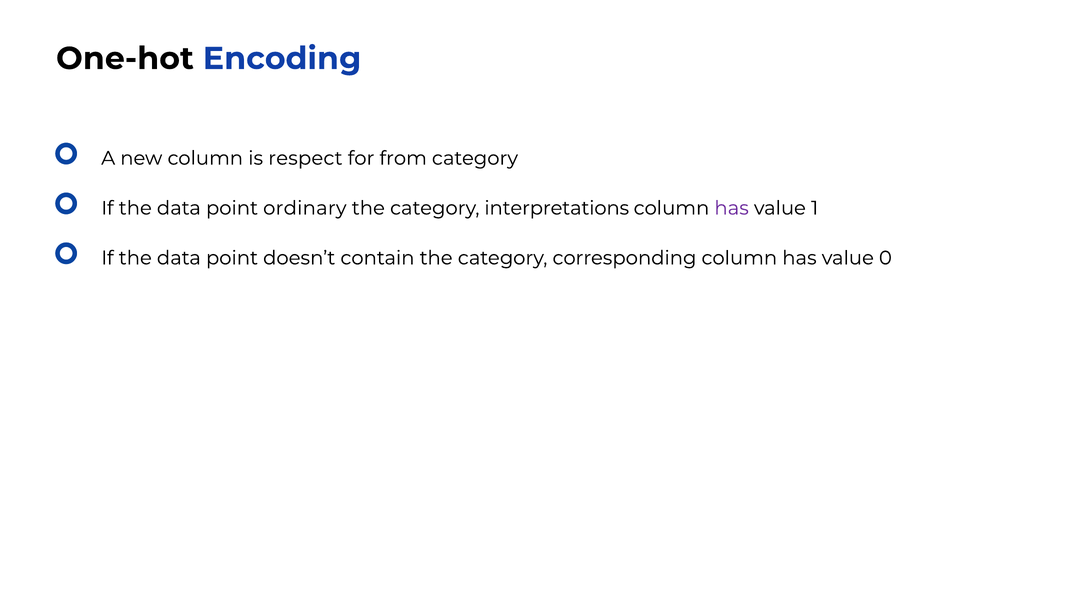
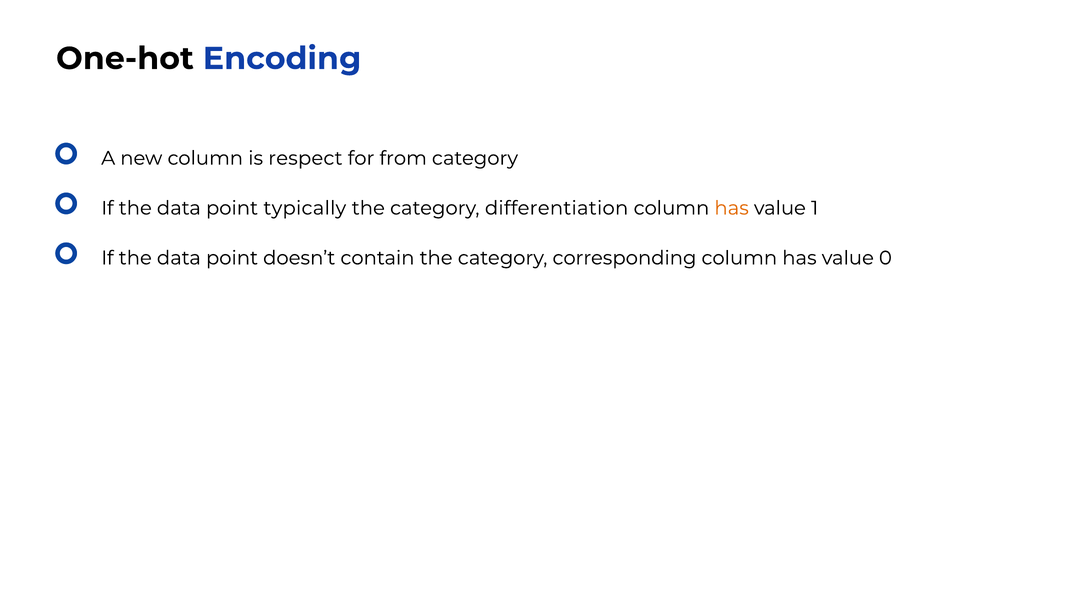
ordinary: ordinary -> typically (305, 208)
interpretations: interpretations -> differentiation (557, 208)
has colour: purple -> orange (732, 208)
